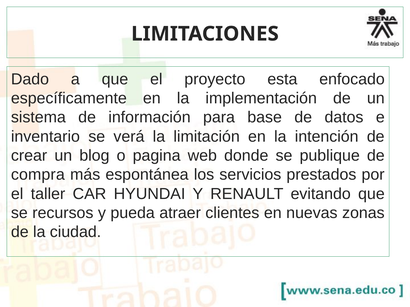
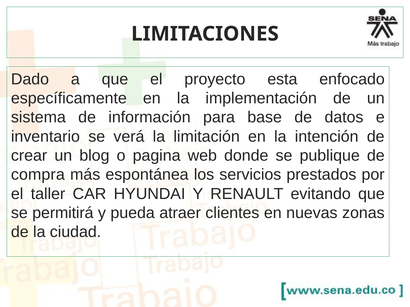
recursos: recursos -> permitirá (63, 213)
